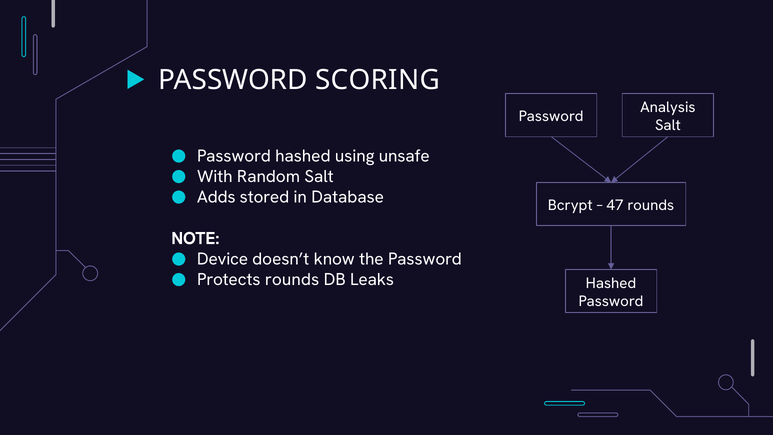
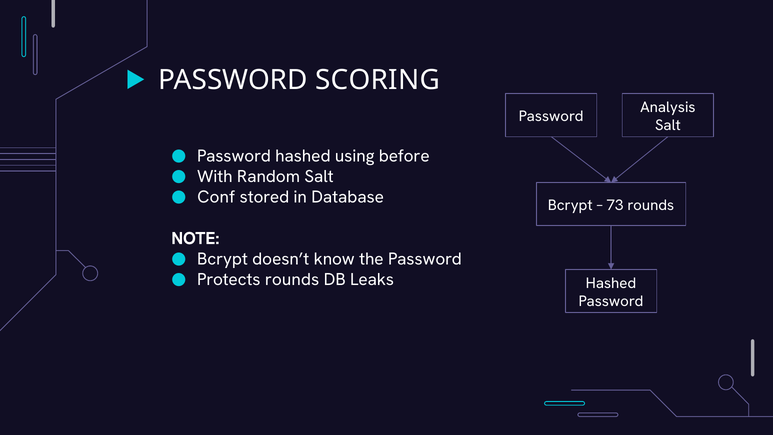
unsafe: unsafe -> before (404, 156)
Adds: Adds -> Conf (216, 197)
47: 47 -> 73 (615, 205)
Device: Device -> Bcrypt (222, 259)
